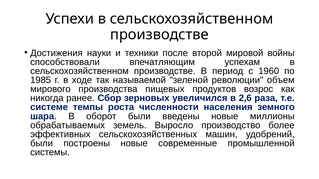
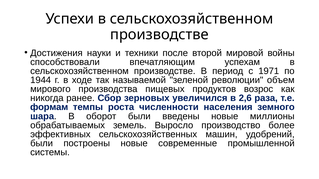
1960: 1960 -> 1971 (269, 71)
1985: 1985 -> 1944 (41, 80)
системе: системе -> формам (49, 107)
